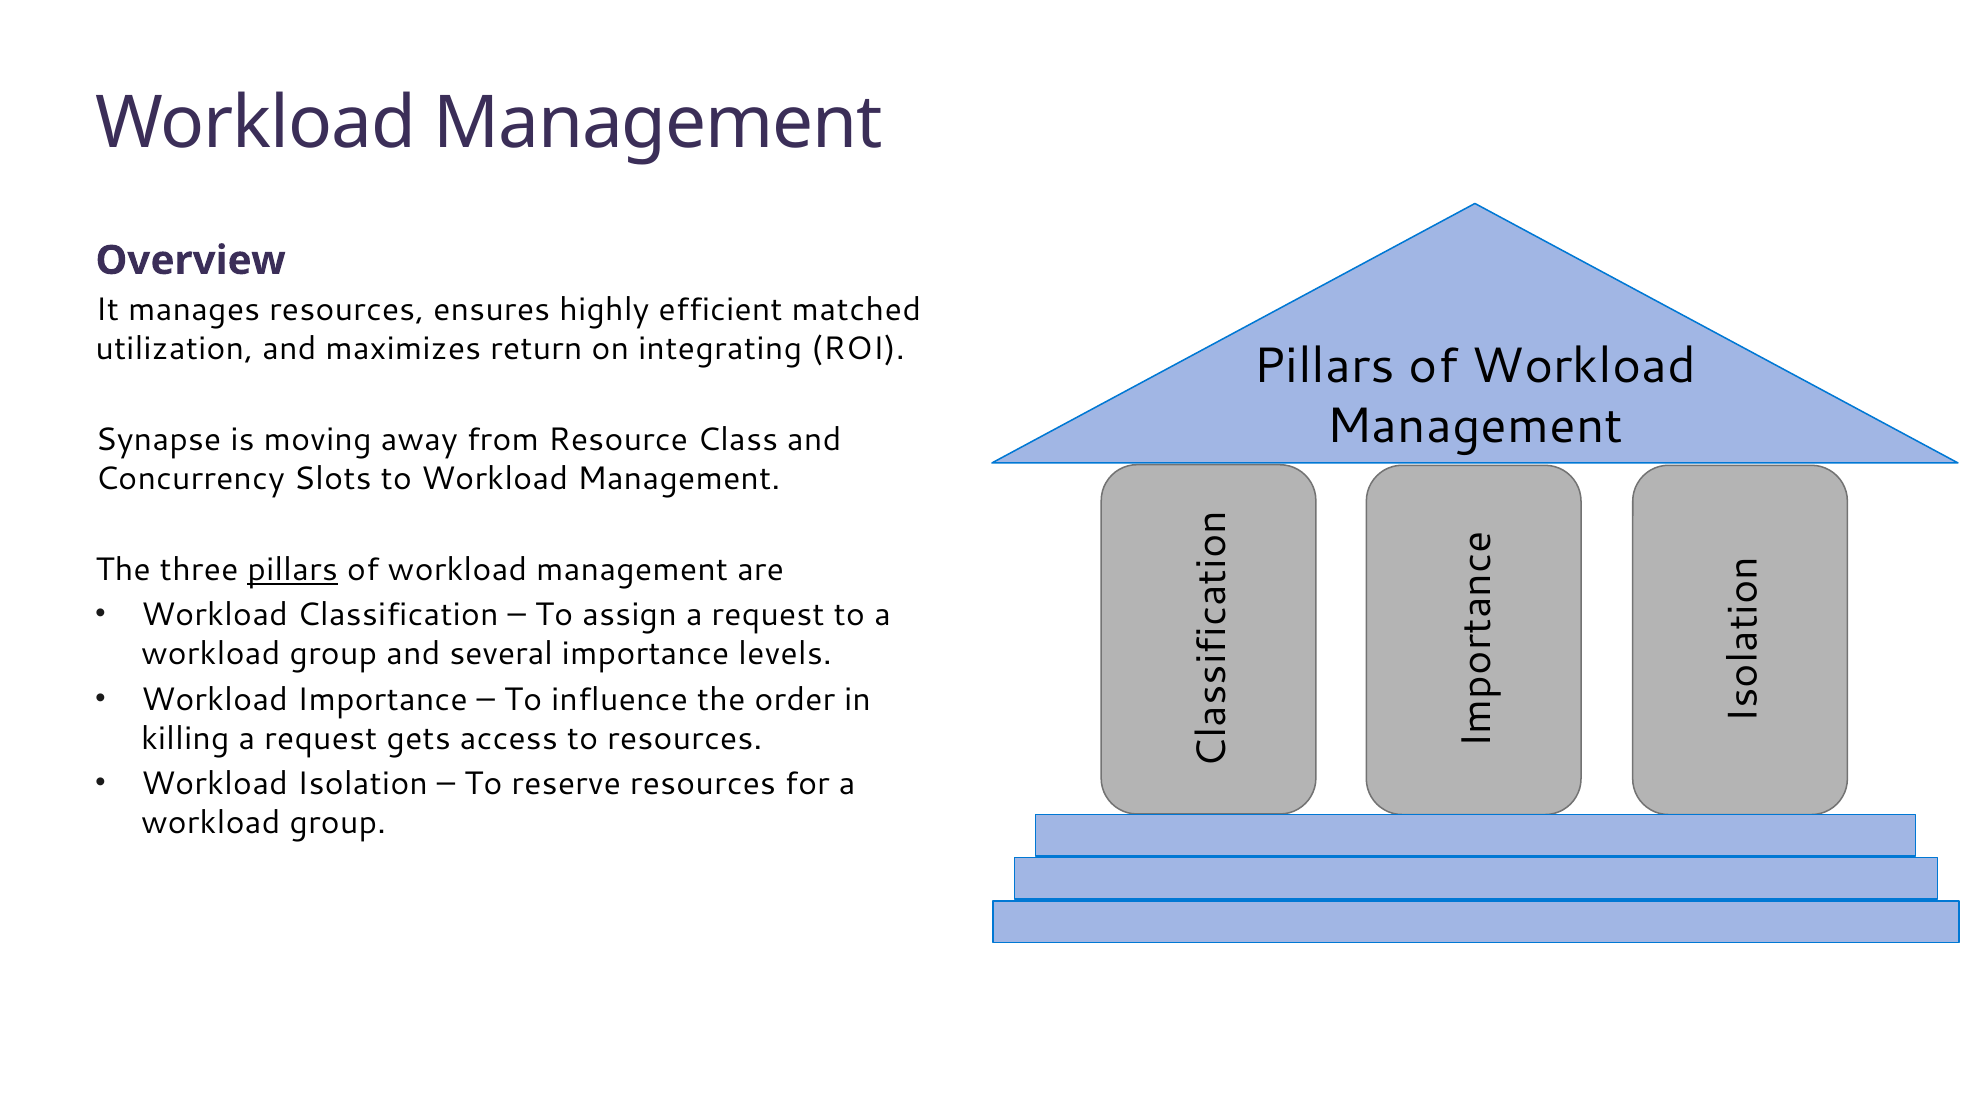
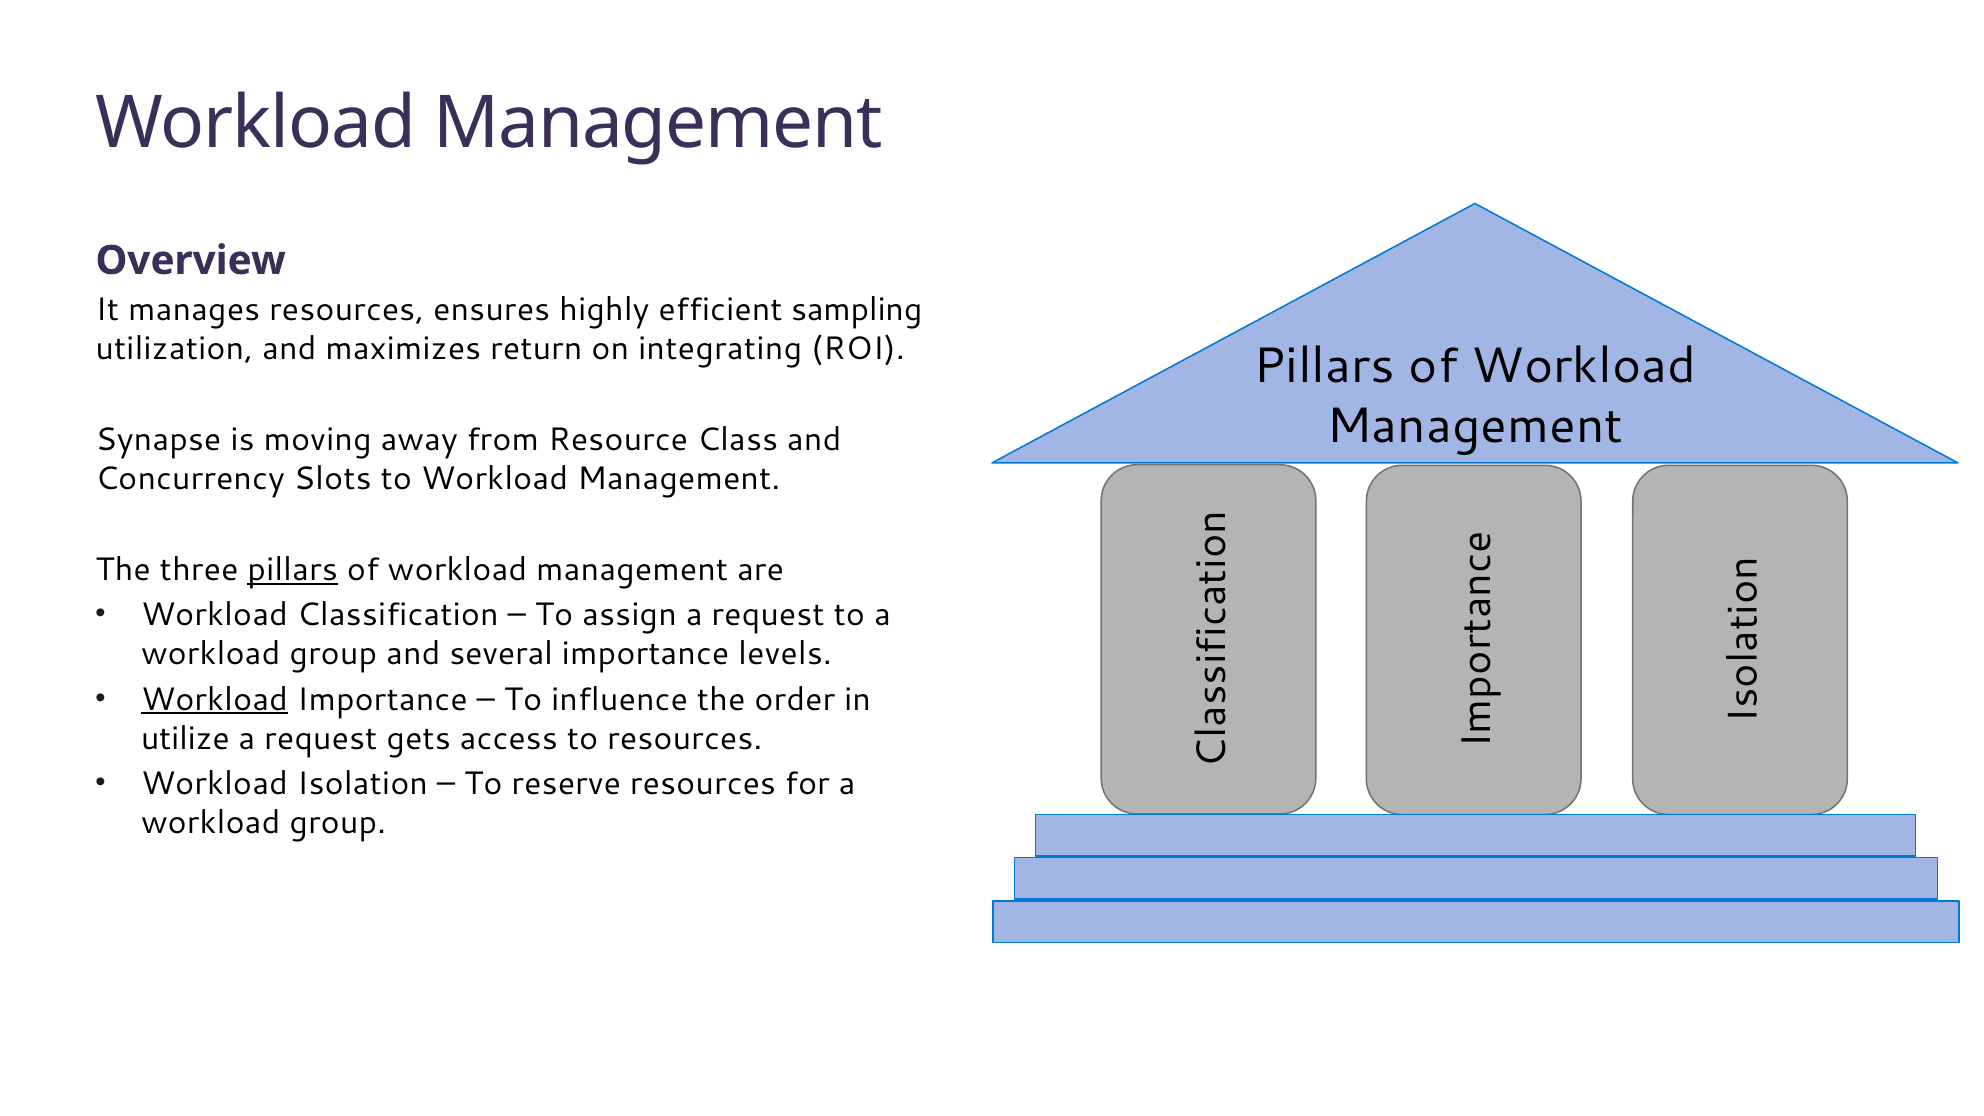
matched: matched -> sampling (857, 310)
Workload underline: none -> present (215, 699)
killing: killing -> utilize (185, 738)
